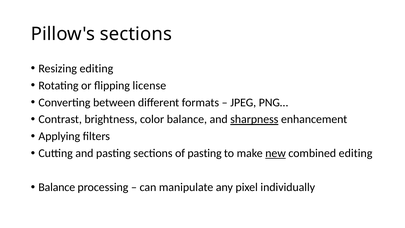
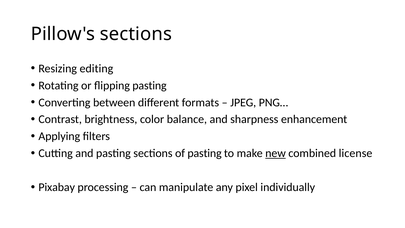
flipping license: license -> pasting (149, 85)
sharpness underline: present -> none (254, 119)
combined editing: editing -> license (356, 153)
Balance: Balance -> Pixabay (57, 187)
